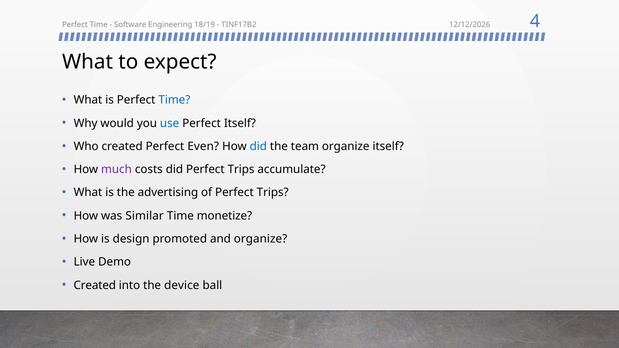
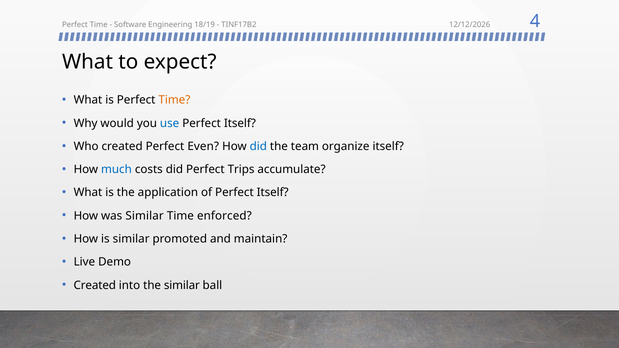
Time colour: blue -> orange (174, 100)
much colour: purple -> blue (116, 170)
advertising: advertising -> application (168, 193)
of Perfect Trips: Trips -> Itself (273, 193)
monetize: monetize -> enforced (224, 216)
is design: design -> similar (131, 239)
and organize: organize -> maintain (261, 239)
the device: device -> similar (182, 285)
